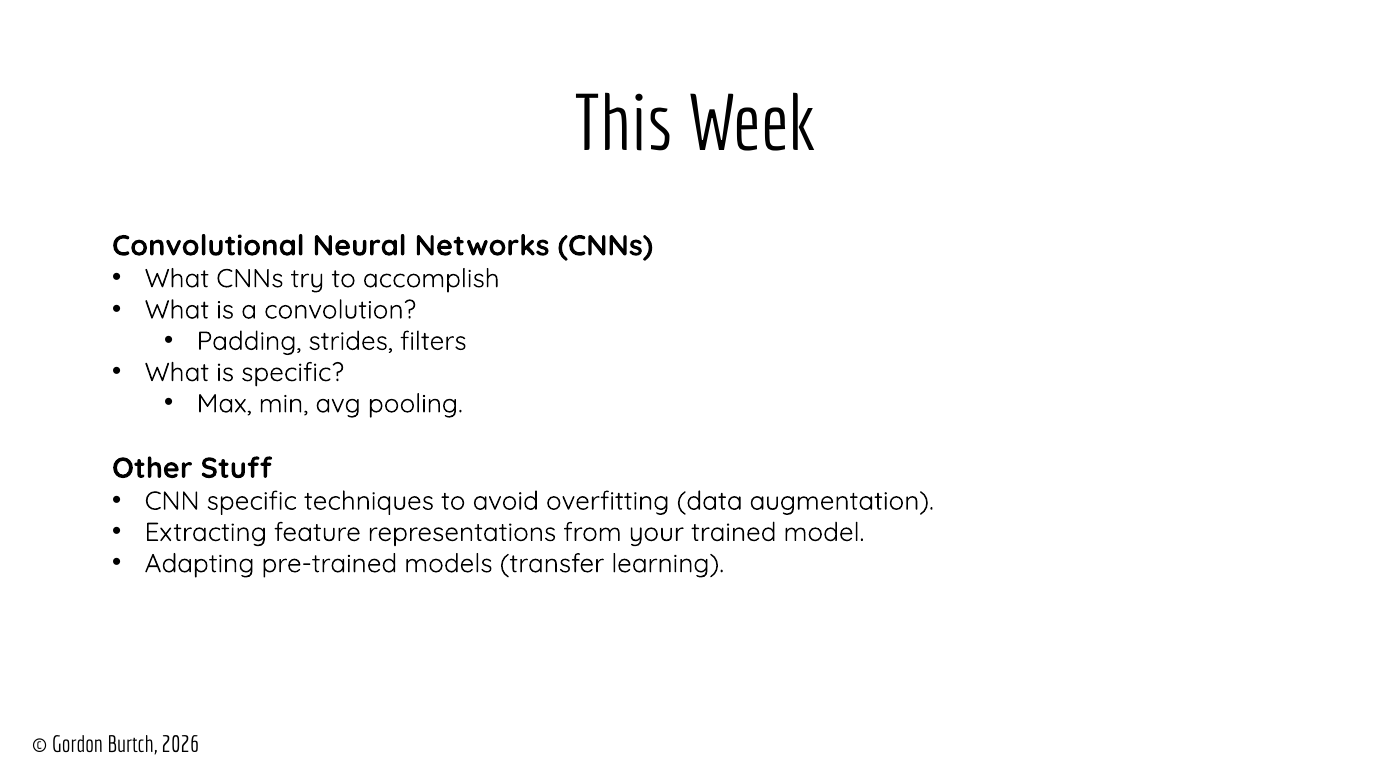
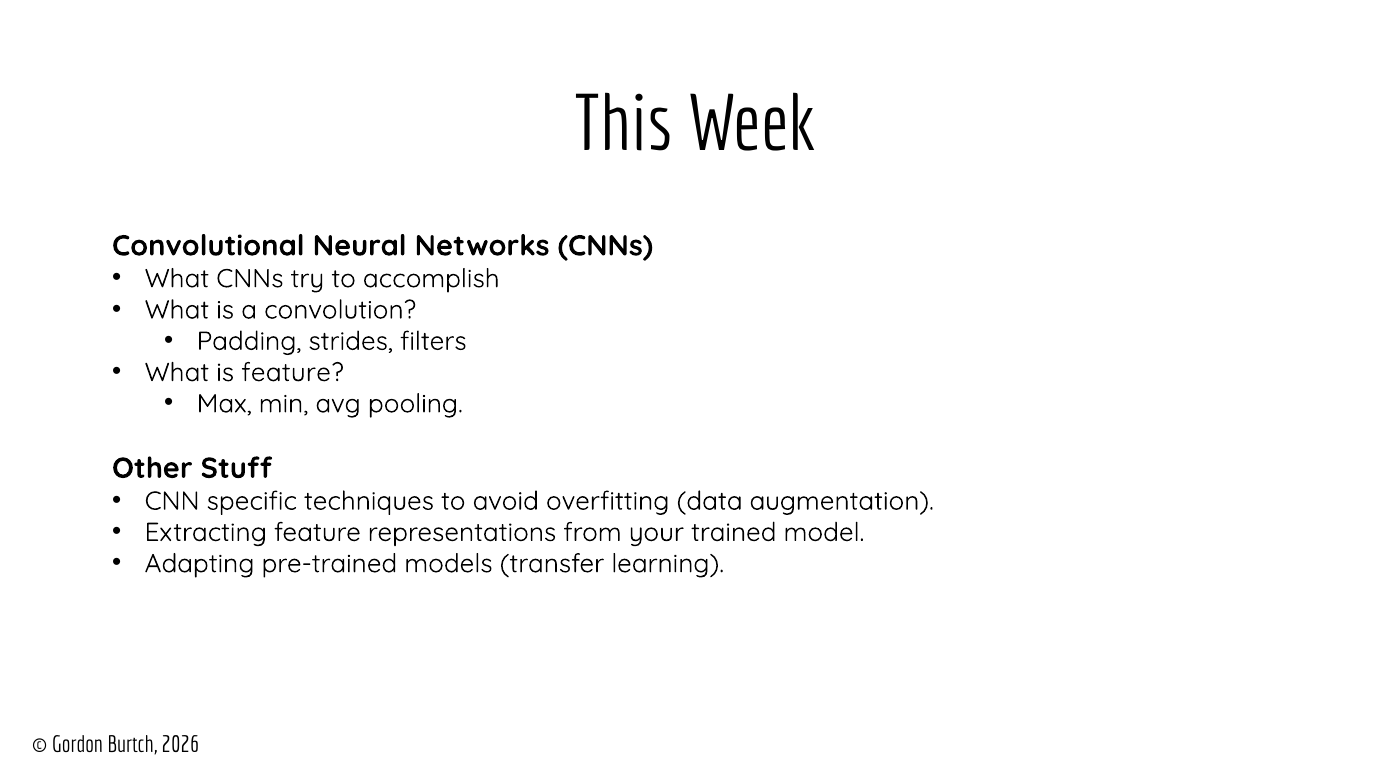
is specific: specific -> feature (292, 373)
